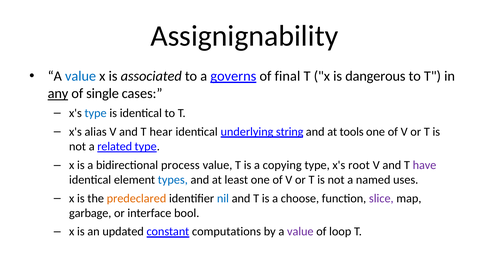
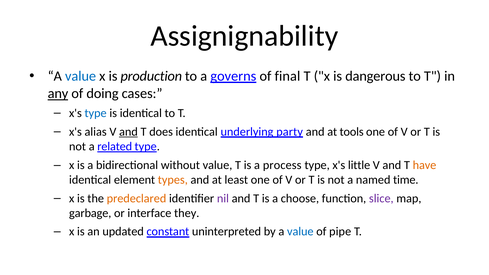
associated: associated -> production (151, 76)
single: single -> doing (103, 94)
and underline: none -> present (128, 132)
hear: hear -> does (161, 132)
string: string -> party (290, 132)
process: process -> without (180, 165)
copying: copying -> process (282, 165)
root: root -> little (359, 165)
have colour: purple -> orange (424, 165)
types colour: blue -> orange (173, 180)
uses: uses -> time (406, 180)
nil colour: blue -> purple (223, 198)
bool: bool -> they (187, 213)
computations: computations -> uninterpreted (227, 232)
value colour: purple -> blue (300, 232)
loop: loop -> pipe (340, 232)
